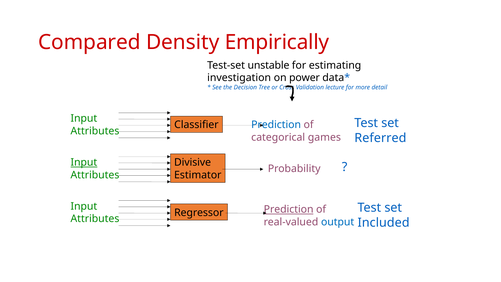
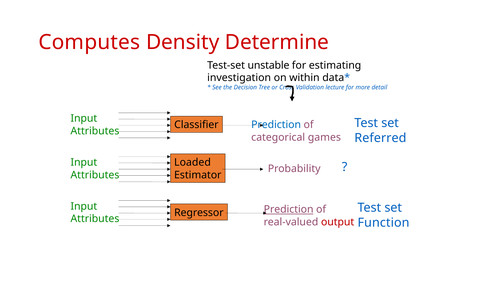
Compared: Compared -> Computes (89, 42)
Empirically: Empirically -> Determine (277, 42)
power: power -> within (304, 78)
Input underline: present -> none (84, 162)
Divisive: Divisive -> Loaded (193, 162)
output colour: blue -> red (338, 222)
Included: Included -> Function (384, 223)
